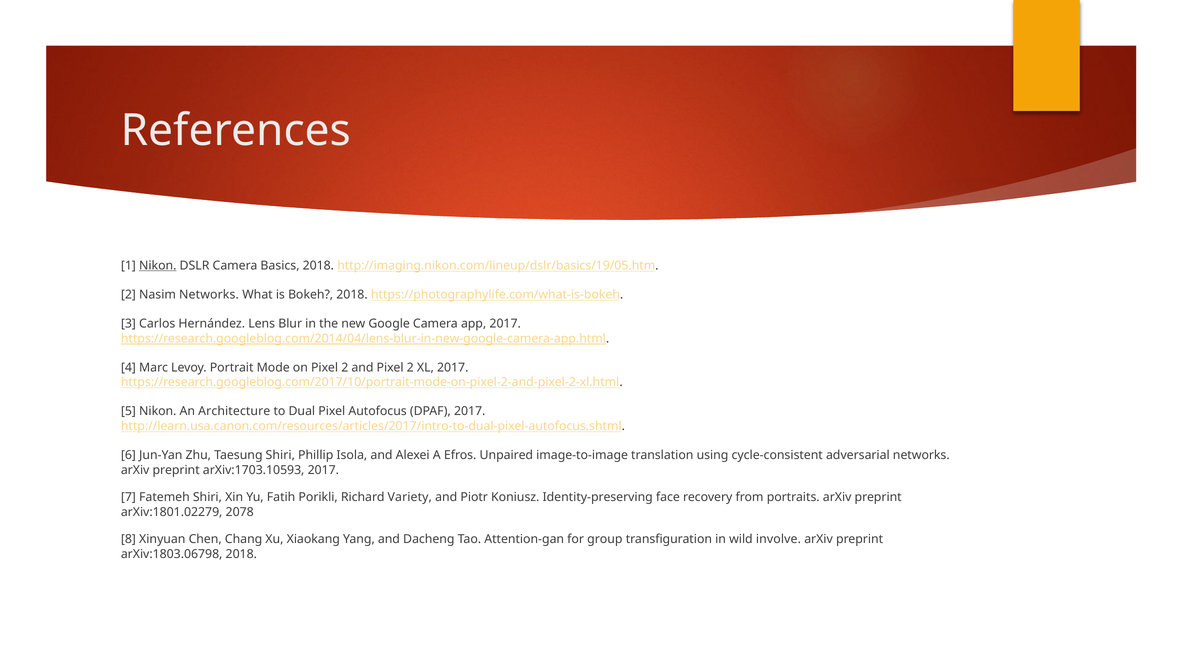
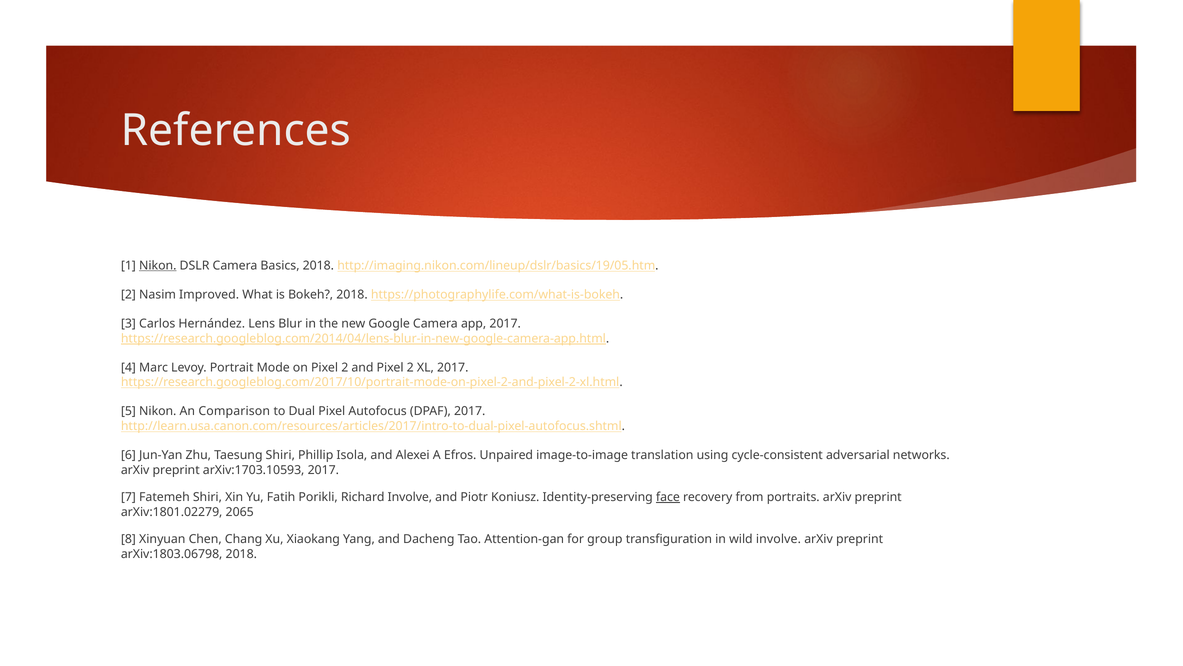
Nasim Networks: Networks -> Improved (209, 294)
Architecture: Architecture -> Comparison (234, 411)
Richard Variety: Variety -> Involve (410, 497)
face underline: none -> present (668, 497)
2078: 2078 -> 2065 (240, 512)
